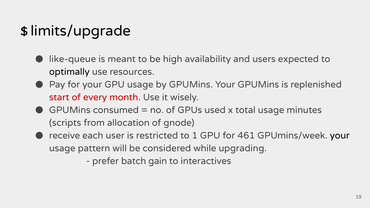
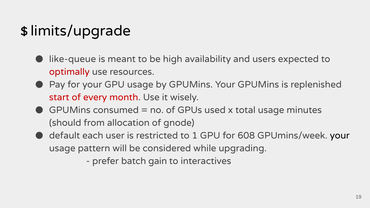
optimally colour: black -> red (69, 72)
scripts: scripts -> should (65, 123)
receive: receive -> default (65, 136)
461: 461 -> 608 (246, 136)
